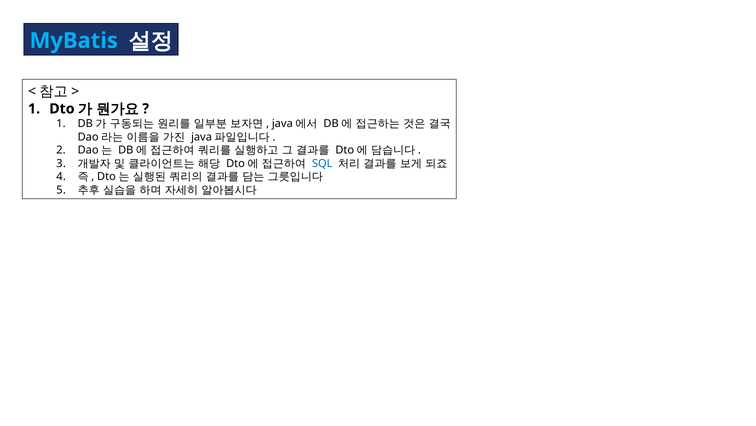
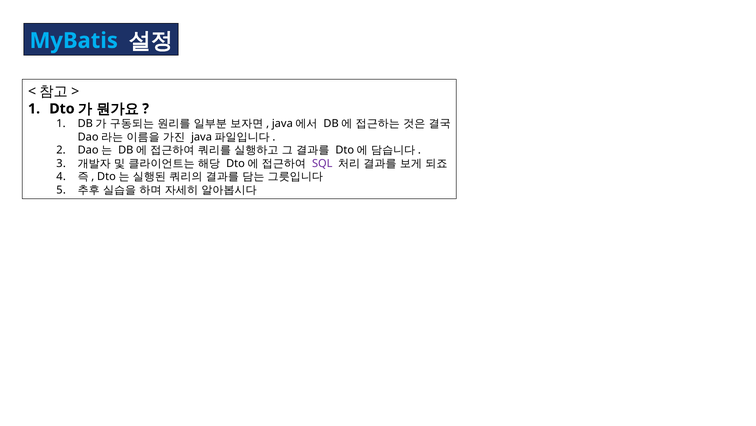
SQL colour: blue -> purple (322, 163)
